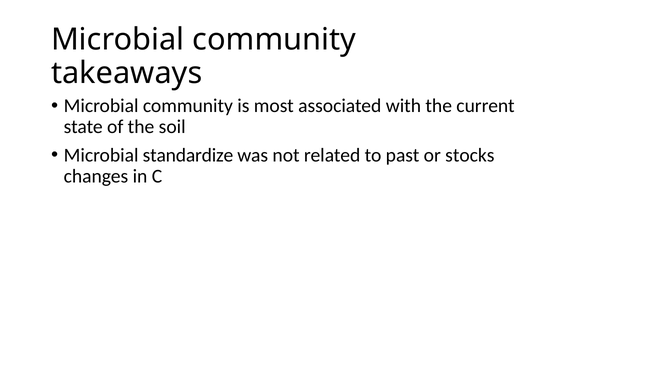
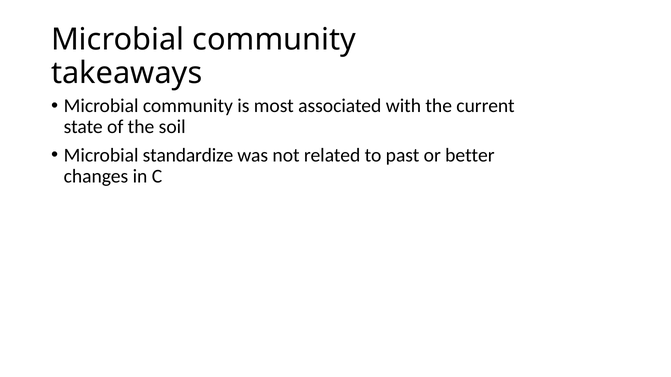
stocks: stocks -> better (470, 155)
